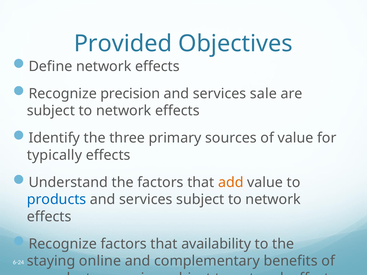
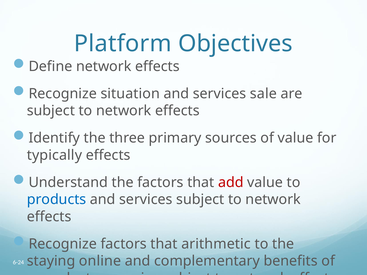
Provided: Provided -> Platform (123, 44)
precision: precision -> situation (130, 94)
add colour: orange -> red (231, 183)
availability: availability -> arithmetic (216, 244)
